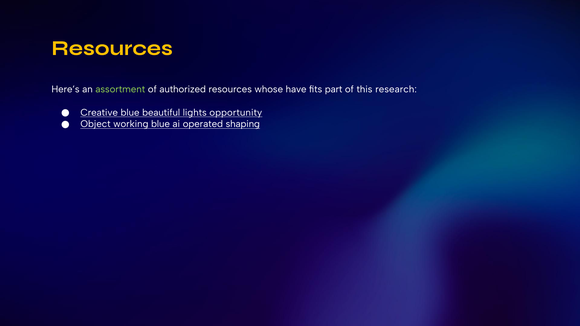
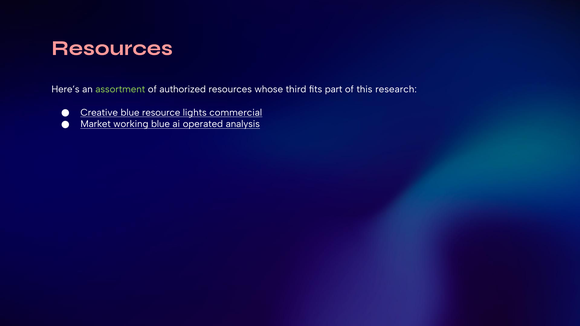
Resources colour: yellow -> pink (112, 48)
have: have -> third (296, 89)
beautiful: beautiful -> resource (161, 113)
opportunity: opportunity -> commercial (236, 113)
Object: Object -> Market (96, 124)
shaping: shaping -> analysis (243, 124)
